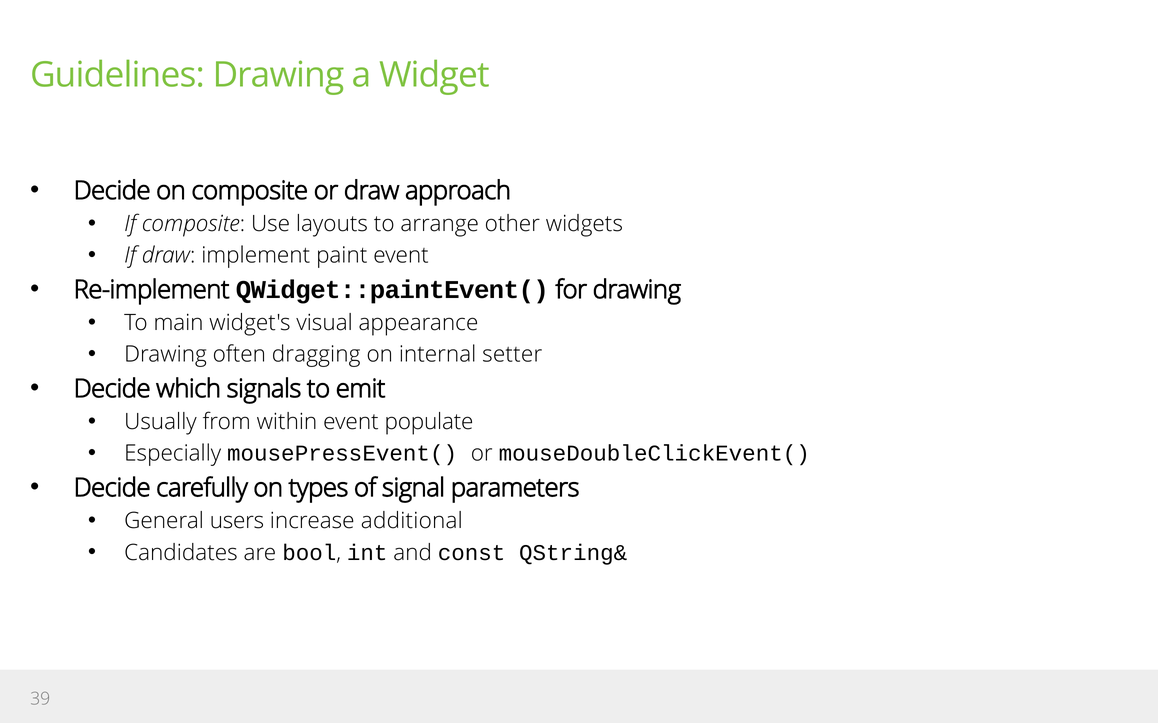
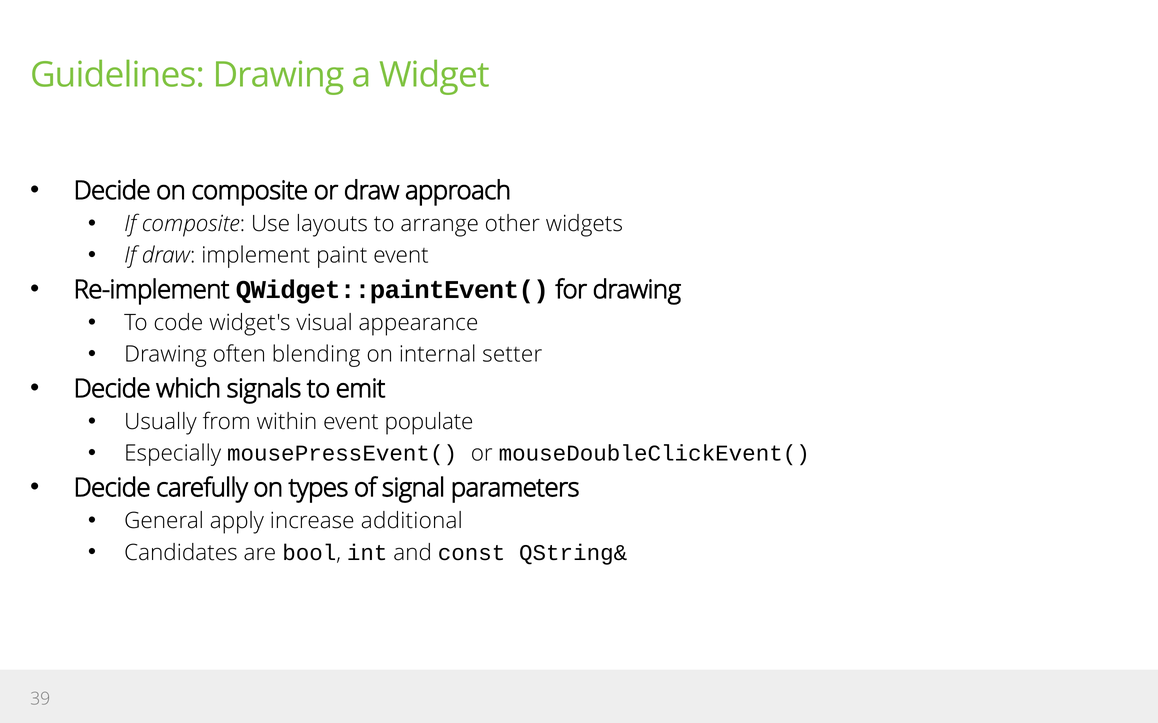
main: main -> code (178, 323)
dragging: dragging -> blending (316, 355)
users: users -> apply (237, 522)
